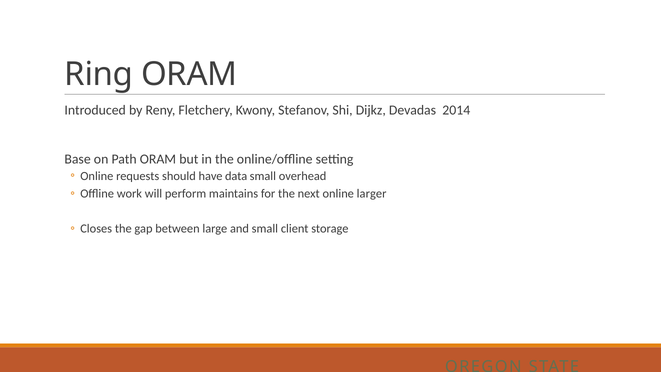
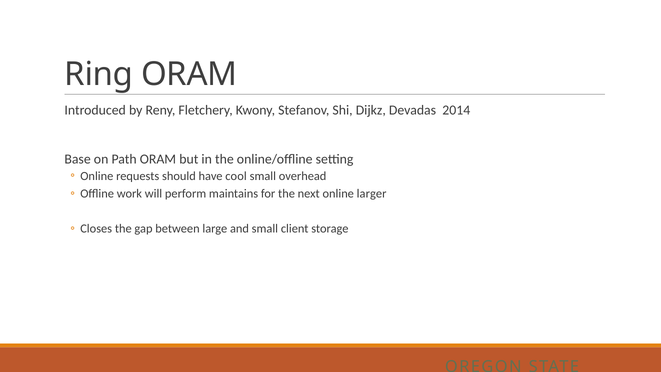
data: data -> cool (236, 176)
